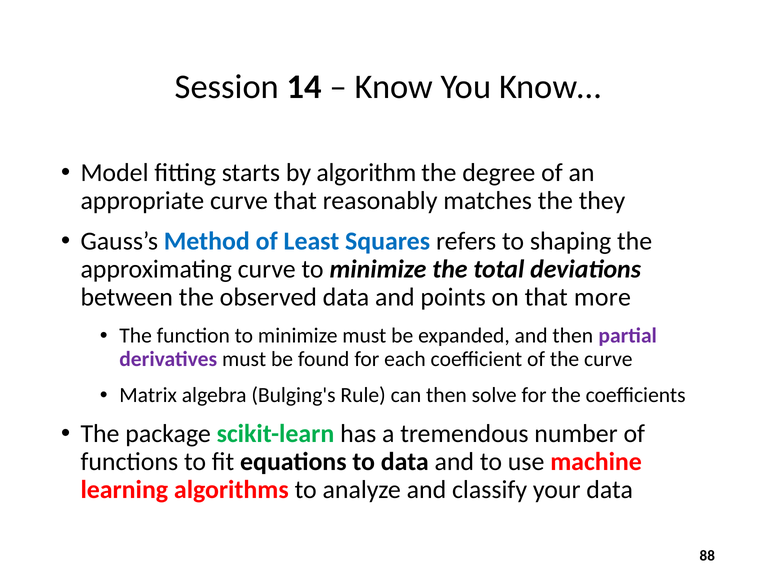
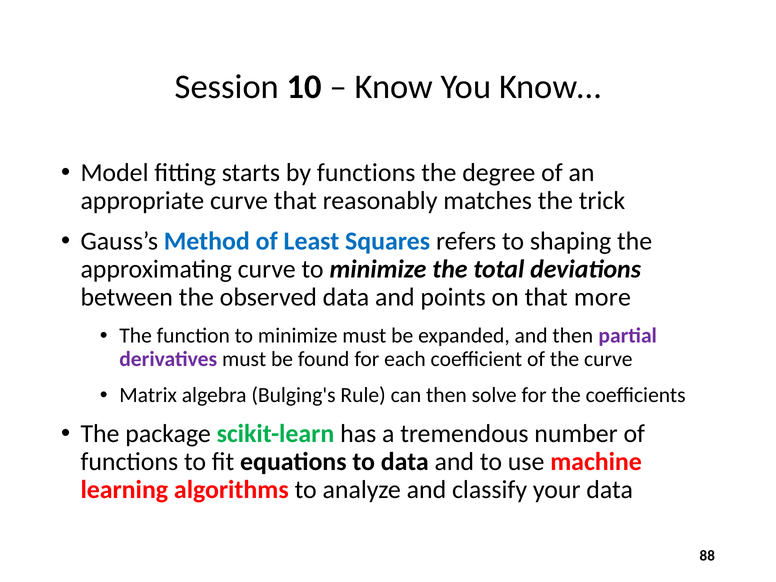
14: 14 -> 10 (304, 87)
by algorithm: algorithm -> functions (366, 173)
they: they -> trick (602, 201)
